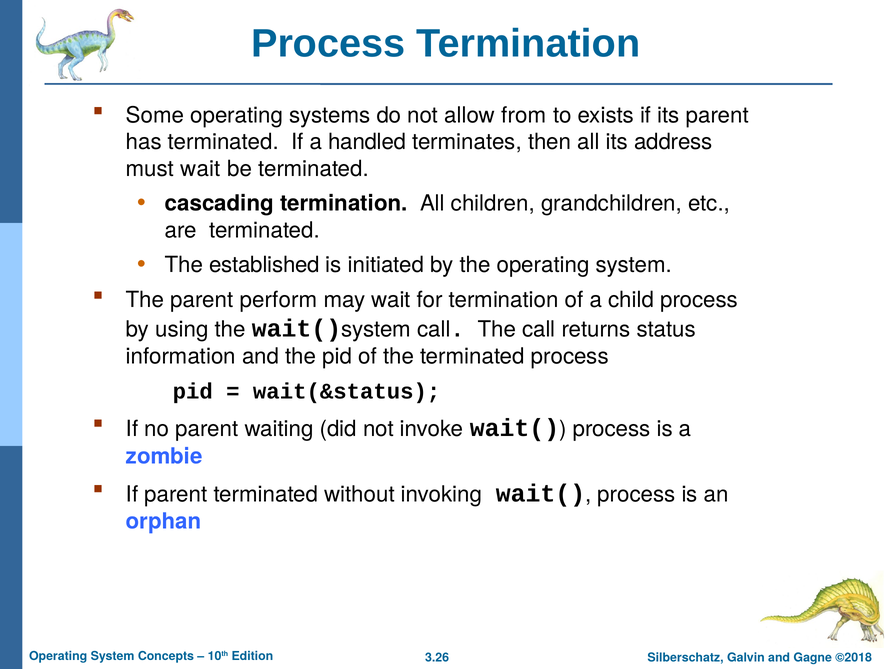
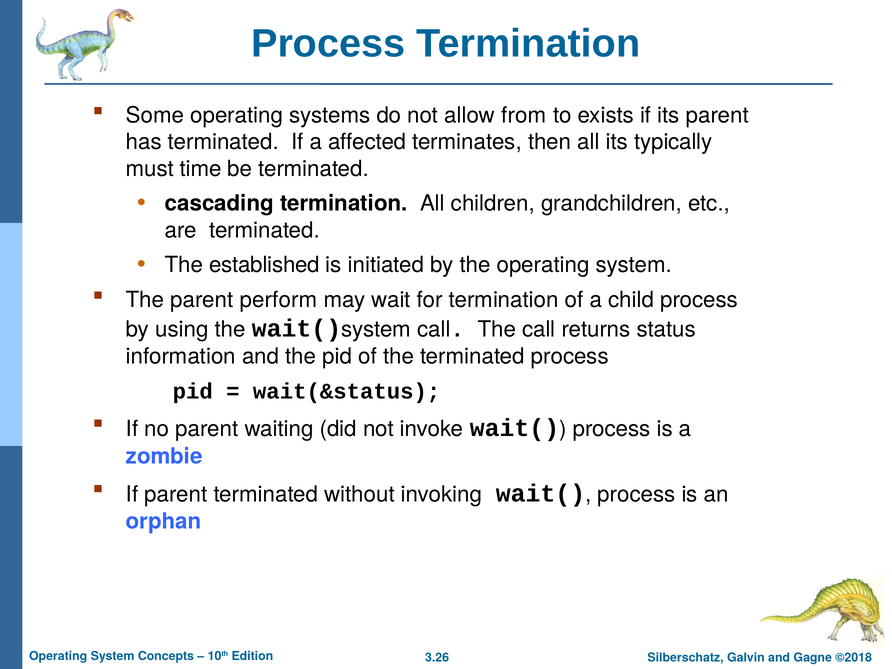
handled: handled -> affected (367, 142)
address: address -> typically (673, 142)
must wait: wait -> time (201, 169)
